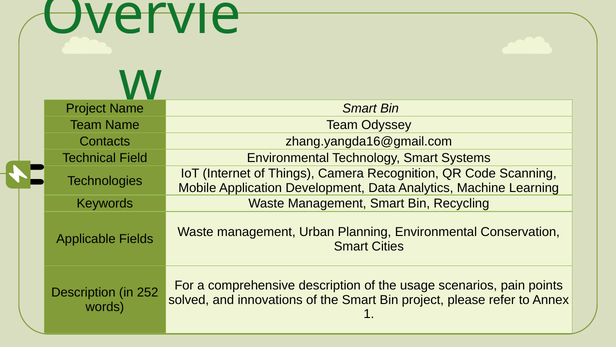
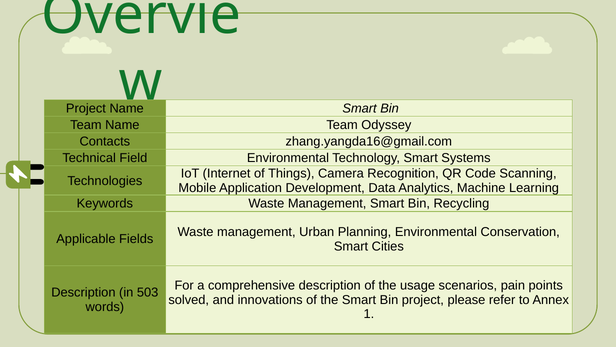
252: 252 -> 503 (148, 292)
